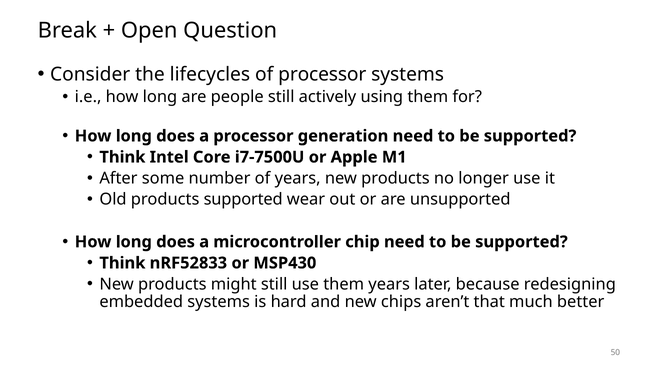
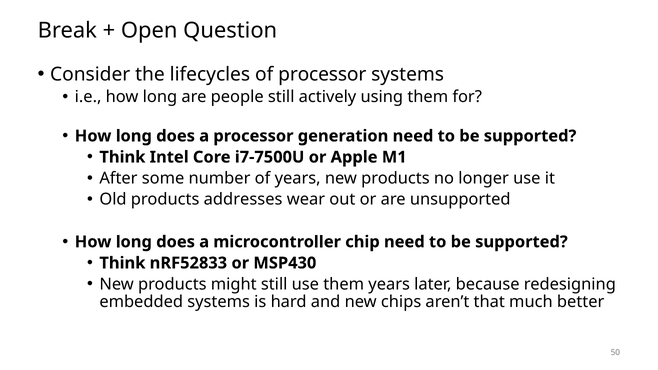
products supported: supported -> addresses (243, 200)
